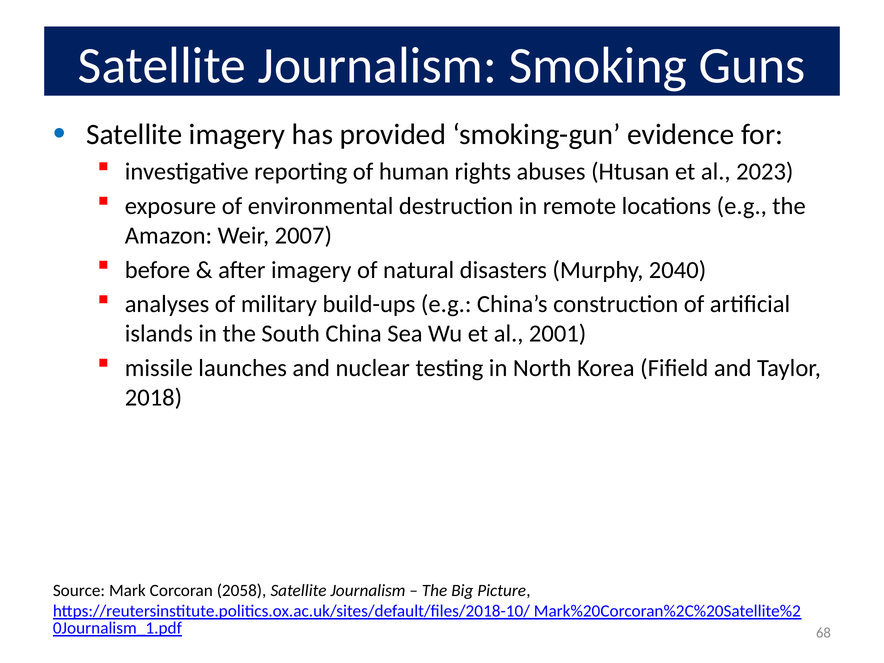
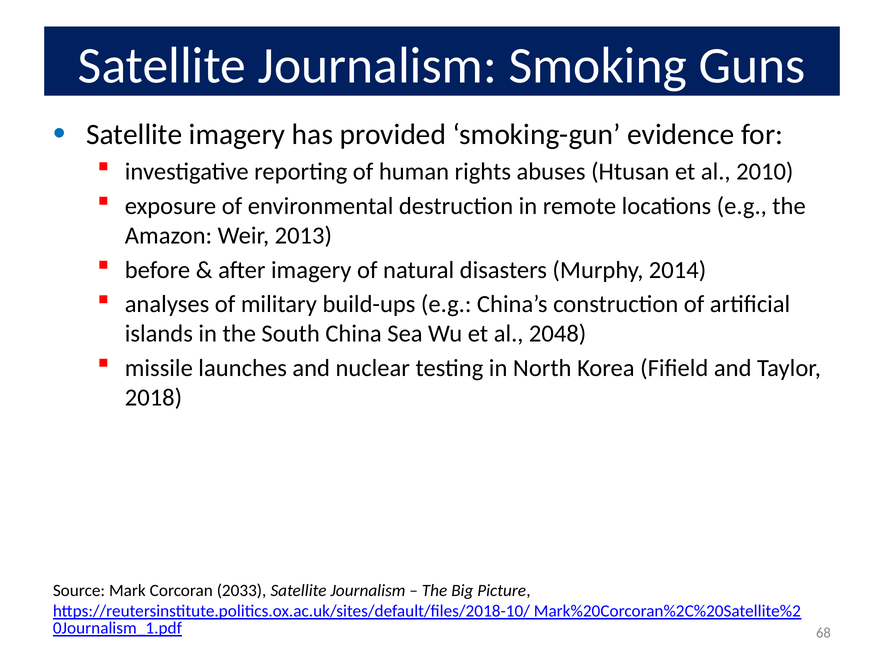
2023: 2023 -> 2010 (765, 172)
2007: 2007 -> 2013 (303, 236)
2040: 2040 -> 2014 (678, 270)
2001: 2001 -> 2048 (558, 334)
2058: 2058 -> 2033 (242, 590)
